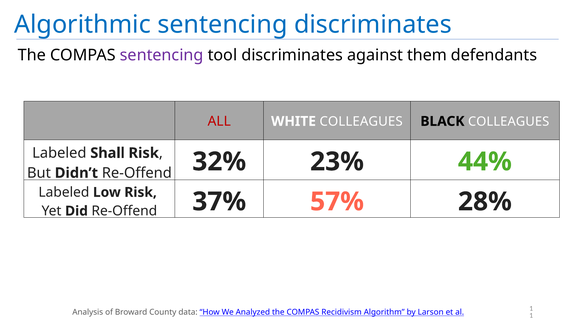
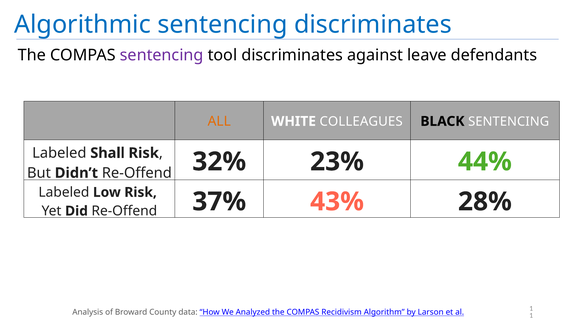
them: them -> leave (427, 55)
ALL colour: red -> orange (219, 121)
BLACK COLLEAGUES: COLLEAGUES -> SENTENCING (509, 122)
57%: 57% -> 43% (337, 202)
